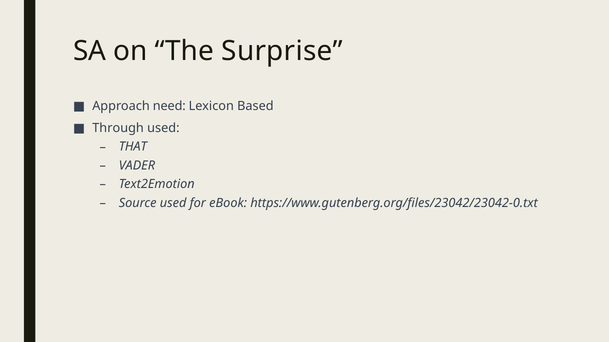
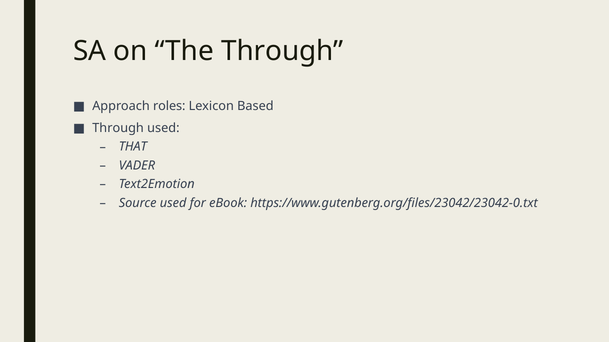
The Surprise: Surprise -> Through (282, 51)
need: need -> roles (169, 106)
